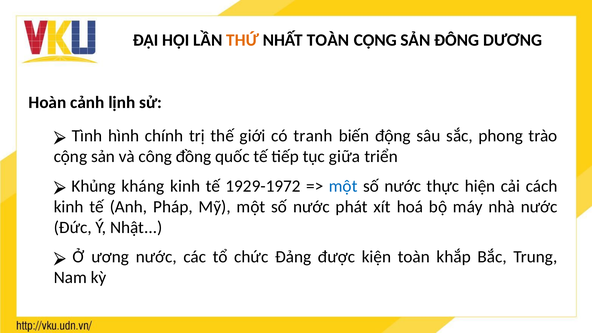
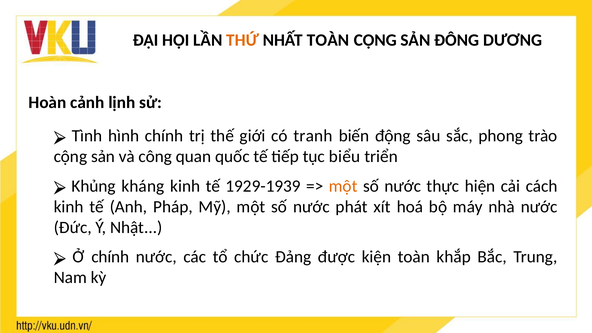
đồng: đồng -> quan (194, 157)
giữa: giữa -> biểu (345, 157)
1929-1972: 1929-1972 -> 1929-1939 (263, 186)
một colour: blue -> orange (343, 186)
Ở ương: ương -> chính (110, 257)
